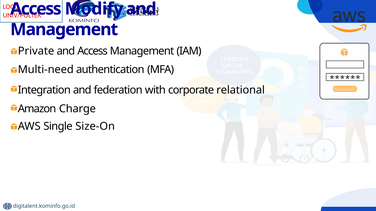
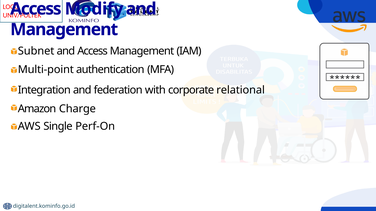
Private: Private -> Subnet (36, 51)
Multi-need: Multi-need -> Multi-point (46, 70)
Size-On: Size-On -> Perf-On (95, 127)
